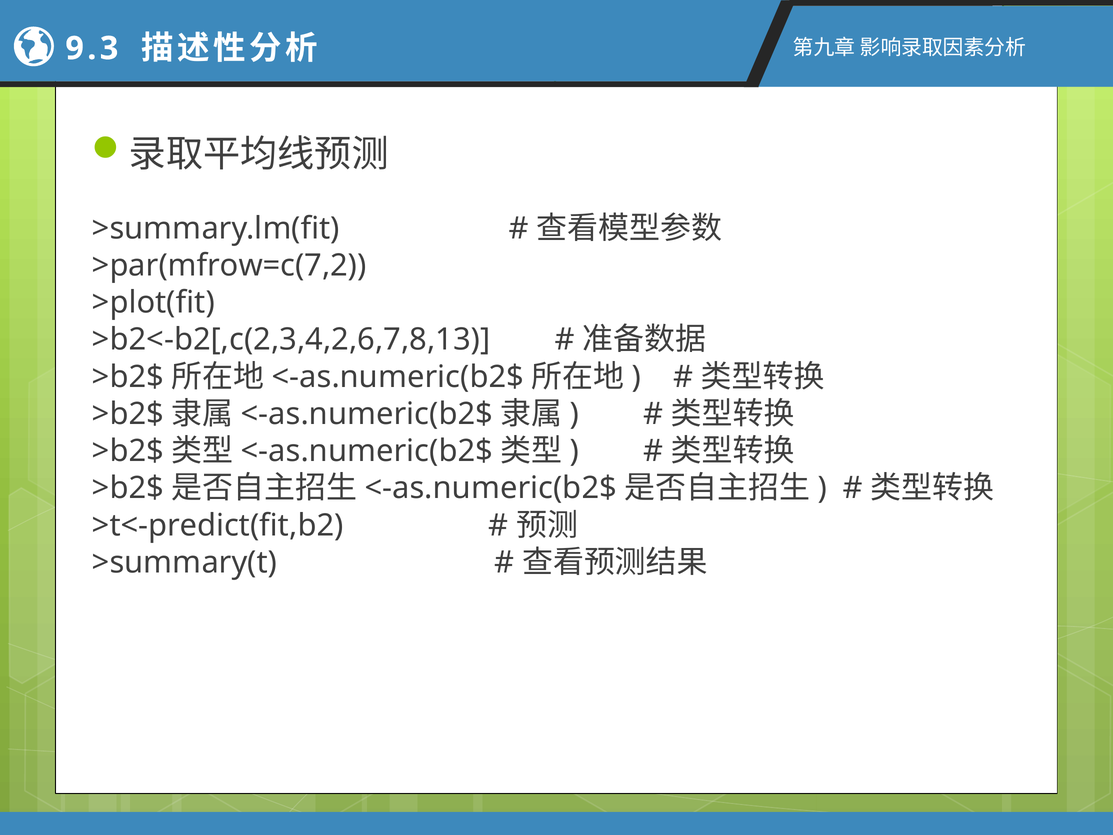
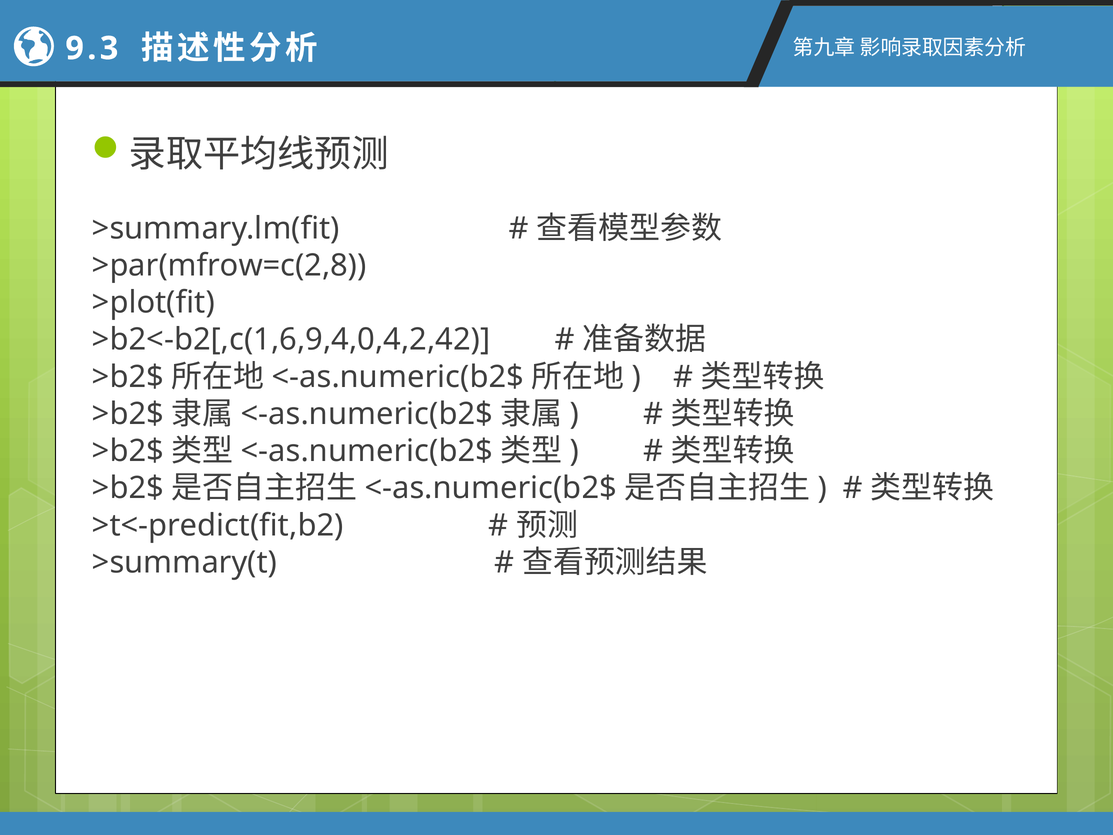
>par(mfrow=c(7,2: >par(mfrow=c(7,2 -> >par(mfrow=c(2,8 (229, 265)
>b2<-b2[,c(2,3,4,2,6,7,8,13: >b2<-b2[,c(2,3,4,2,6,7,8,13 -> >b2<-b2[,c(1,6,9,4,0,4,2,42 (291, 340)
